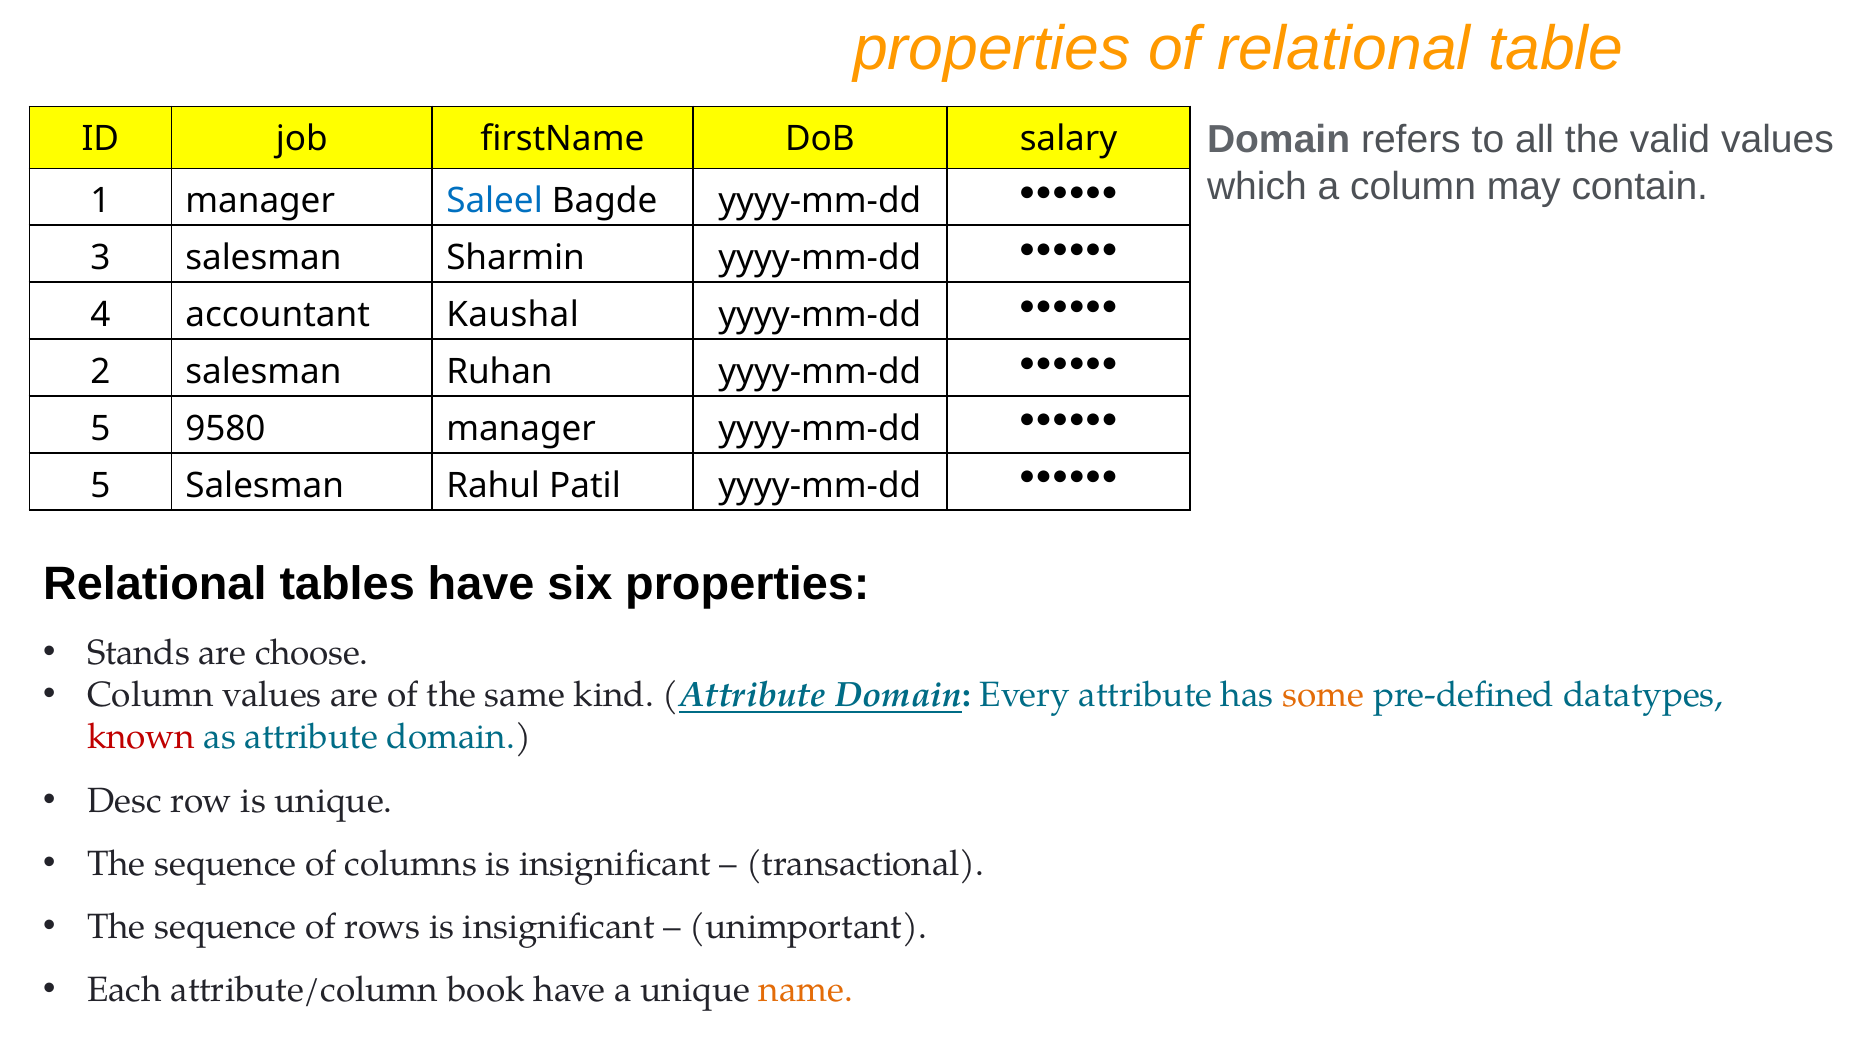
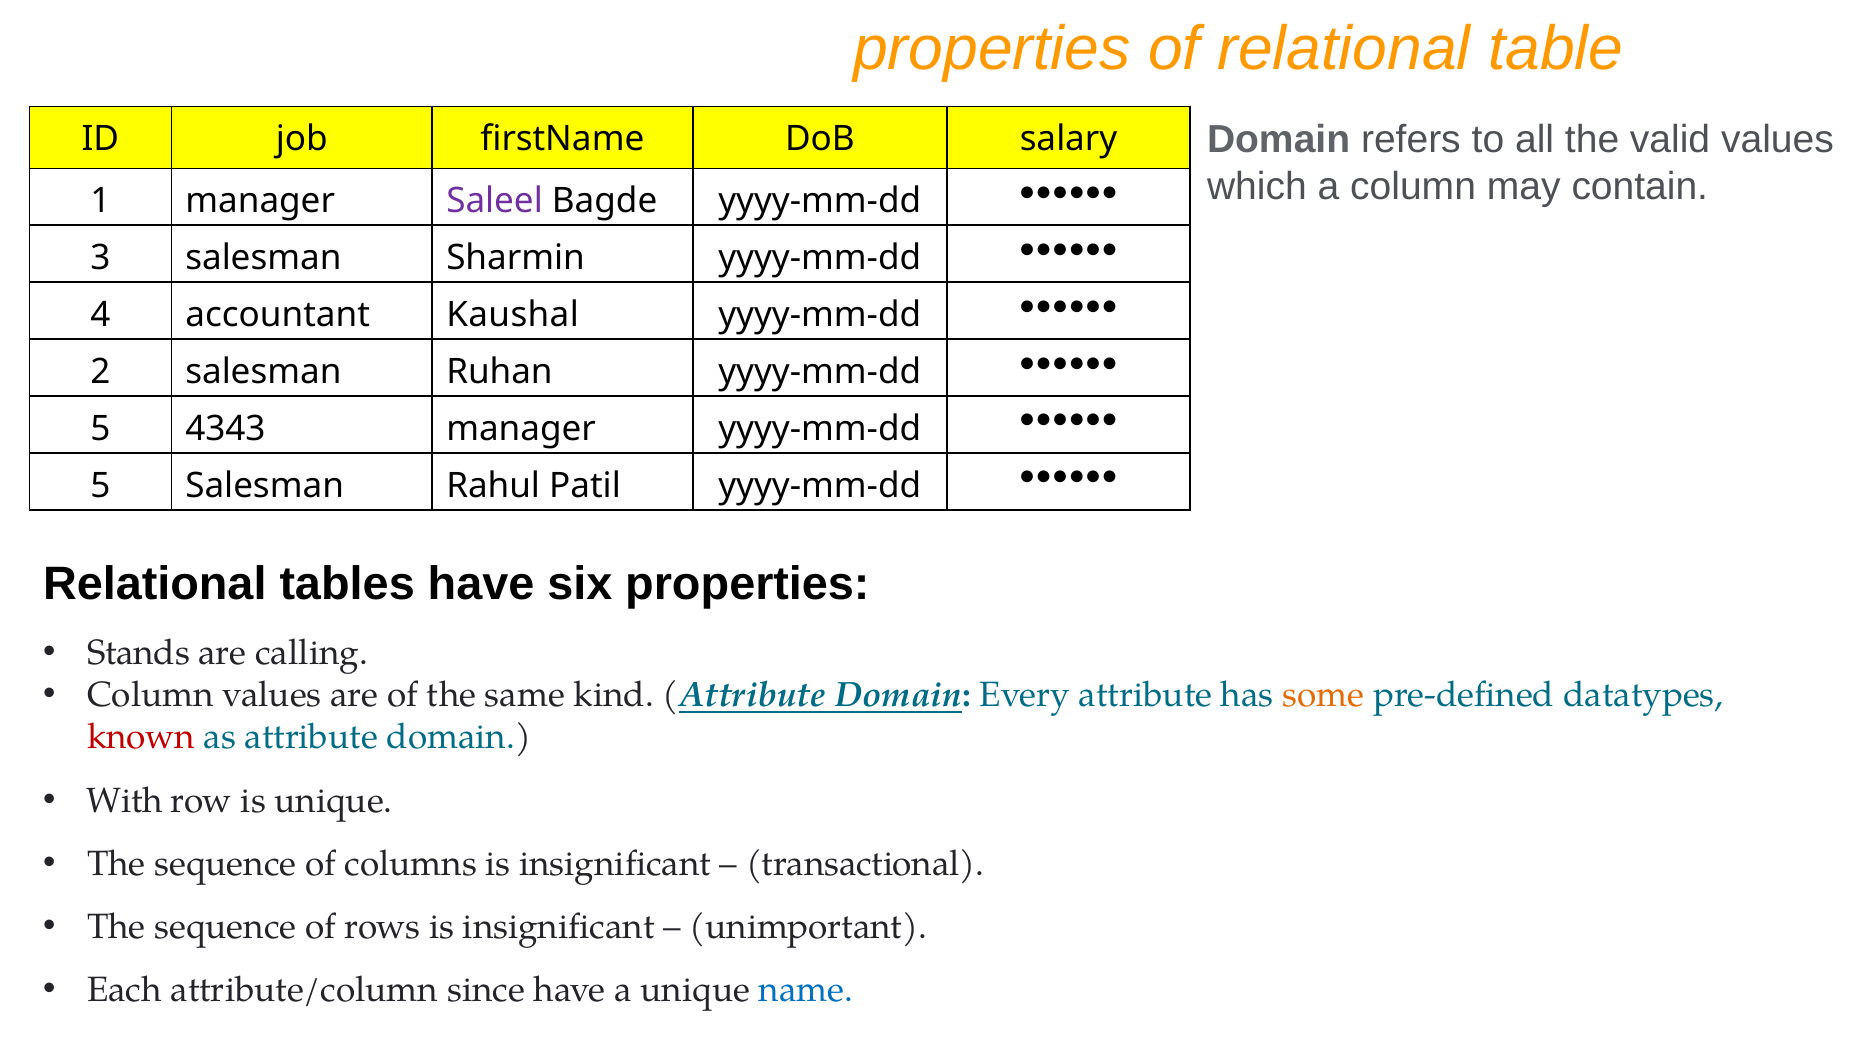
Saleel colour: blue -> purple (495, 201)
9580: 9580 -> 4343 (225, 429)
choose: choose -> calling (312, 653)
Desc: Desc -> With (125, 801)
book: book -> since (486, 990)
name colour: orange -> blue (806, 990)
